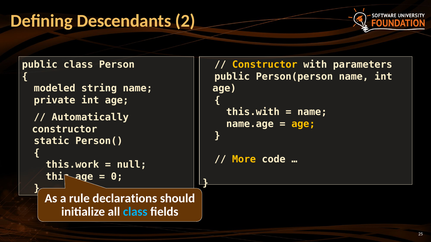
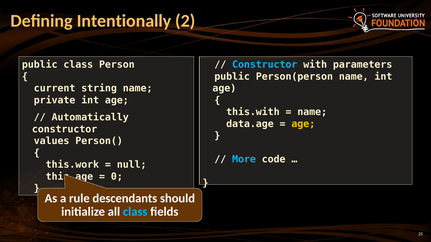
Descendants: Descendants -> Intentionally (124, 21)
Constructor colour: yellow -> light blue (265, 65)
modeled: modeled -> current (55, 88)
name.age: name.age -> data.age (250, 124)
static: static -> values (52, 141)
More colour: yellow -> light blue (244, 160)
declarations: declarations -> descendants (125, 199)
